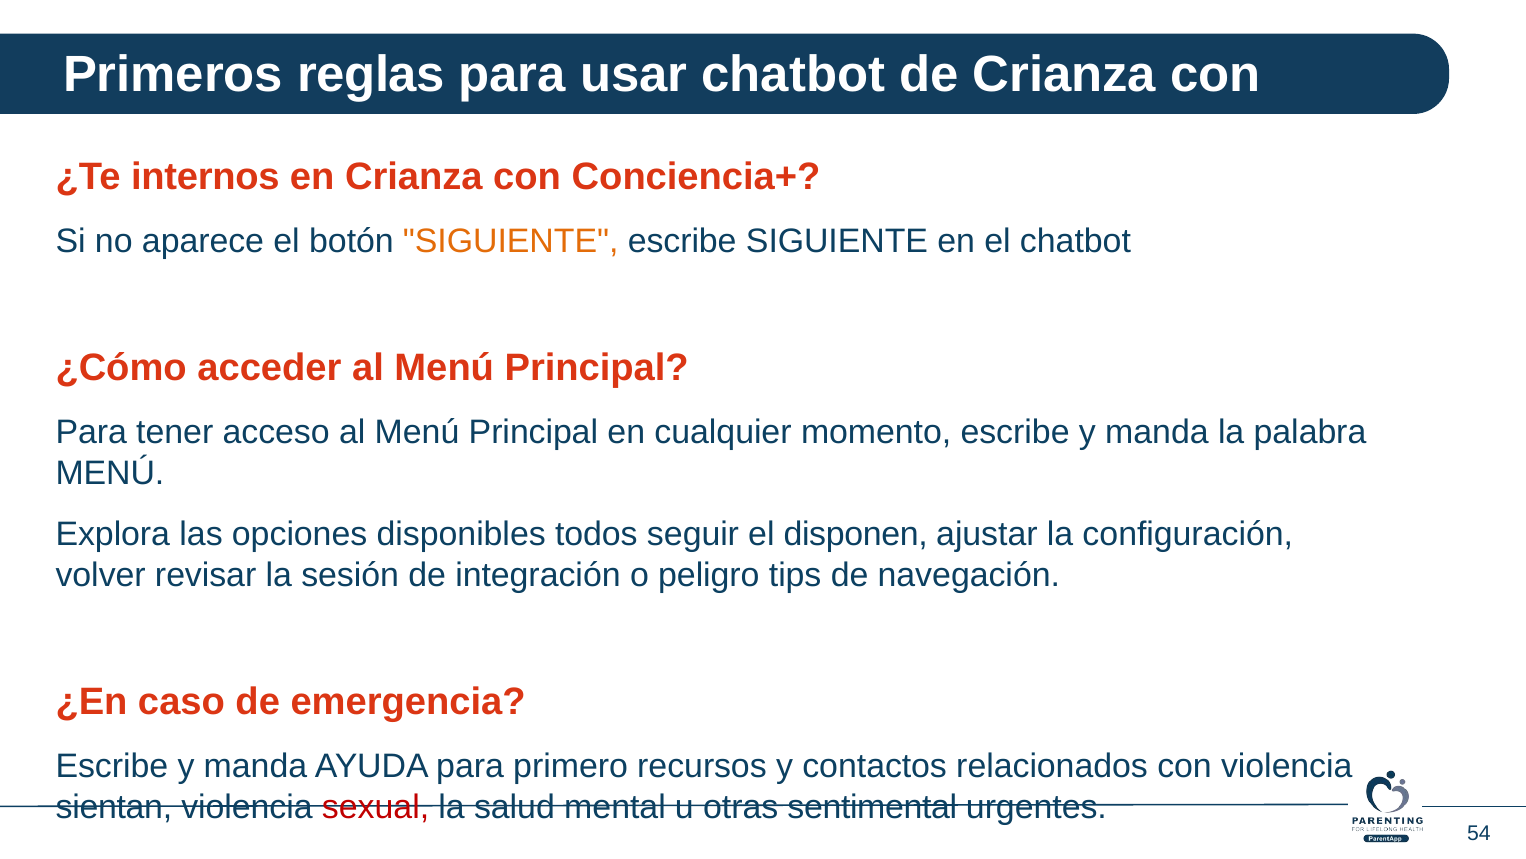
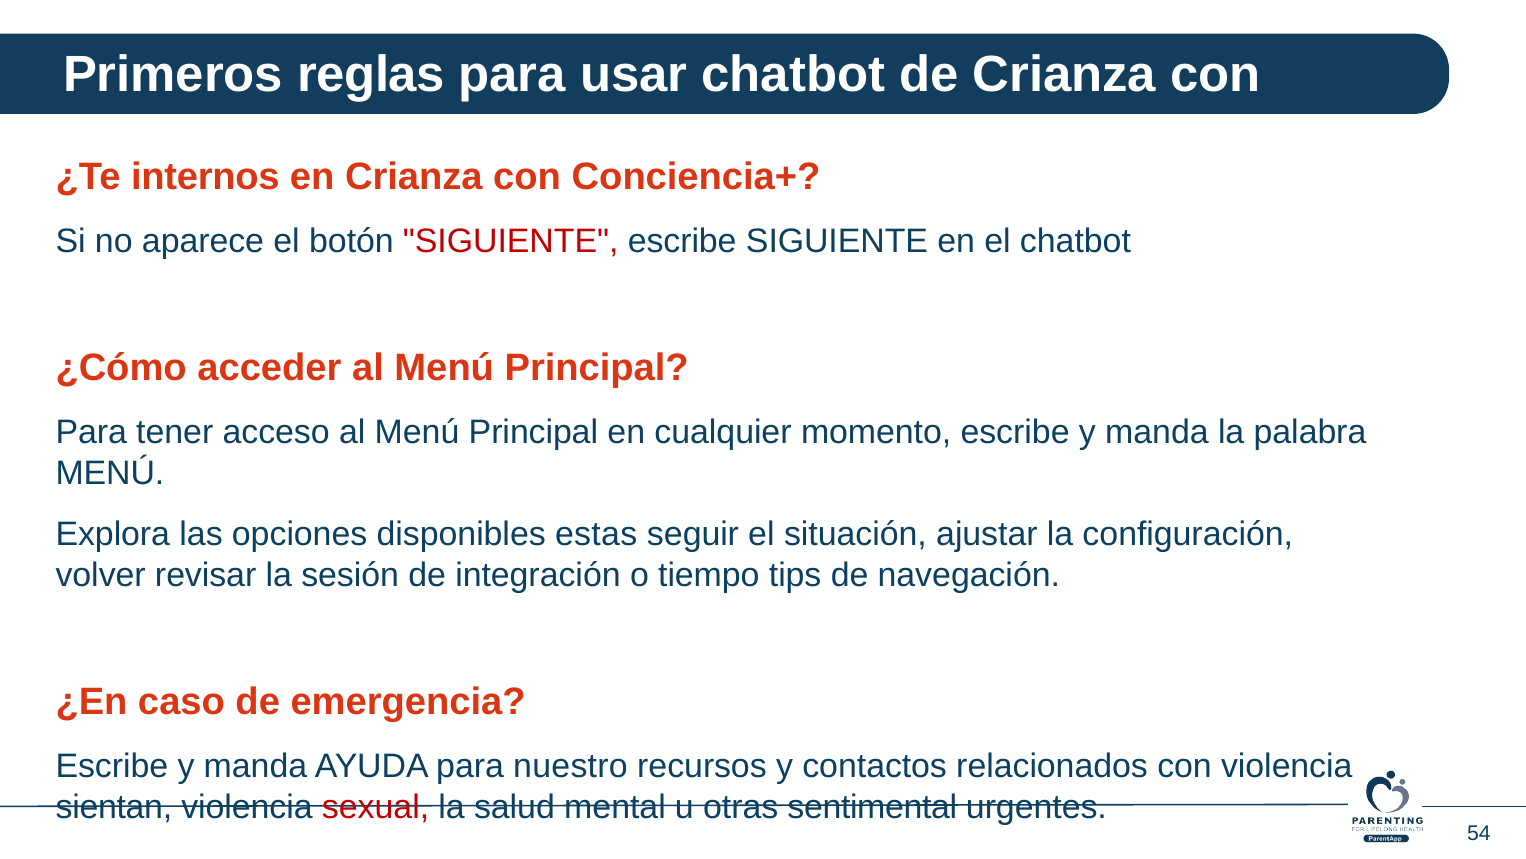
SIGUIENTE colour: orange -> red (511, 241)
todos: todos -> estas (596, 534)
disponen: disponen -> situación (855, 534)
peligro: peligro -> tiempo (709, 575)
primero: primero -> nuestro (570, 766)
